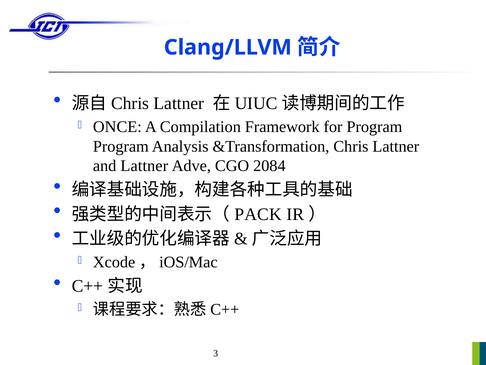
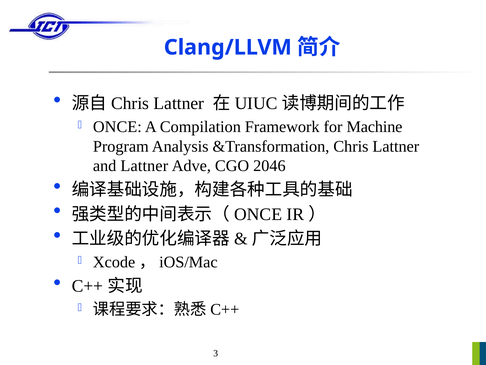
for Program: Program -> Machine (374, 127)
2084: 2084 -> 2046 (269, 166)
PACK: PACK -> ONCE (258, 214)
